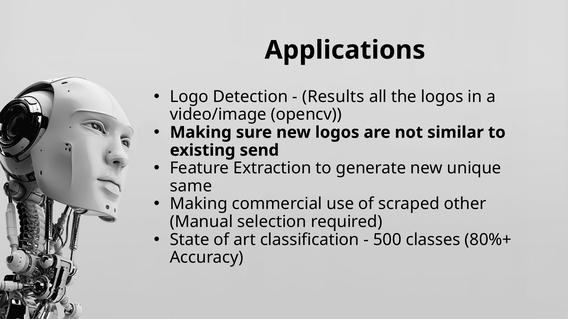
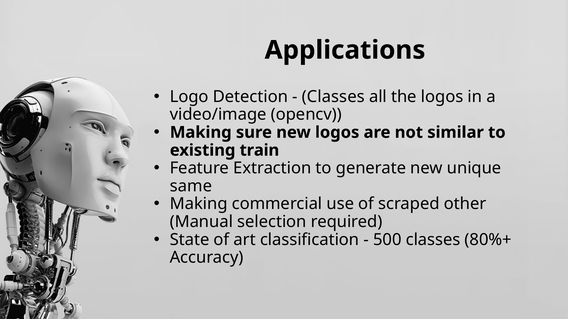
Results: Results -> Classes (333, 97)
send: send -> train (259, 150)
